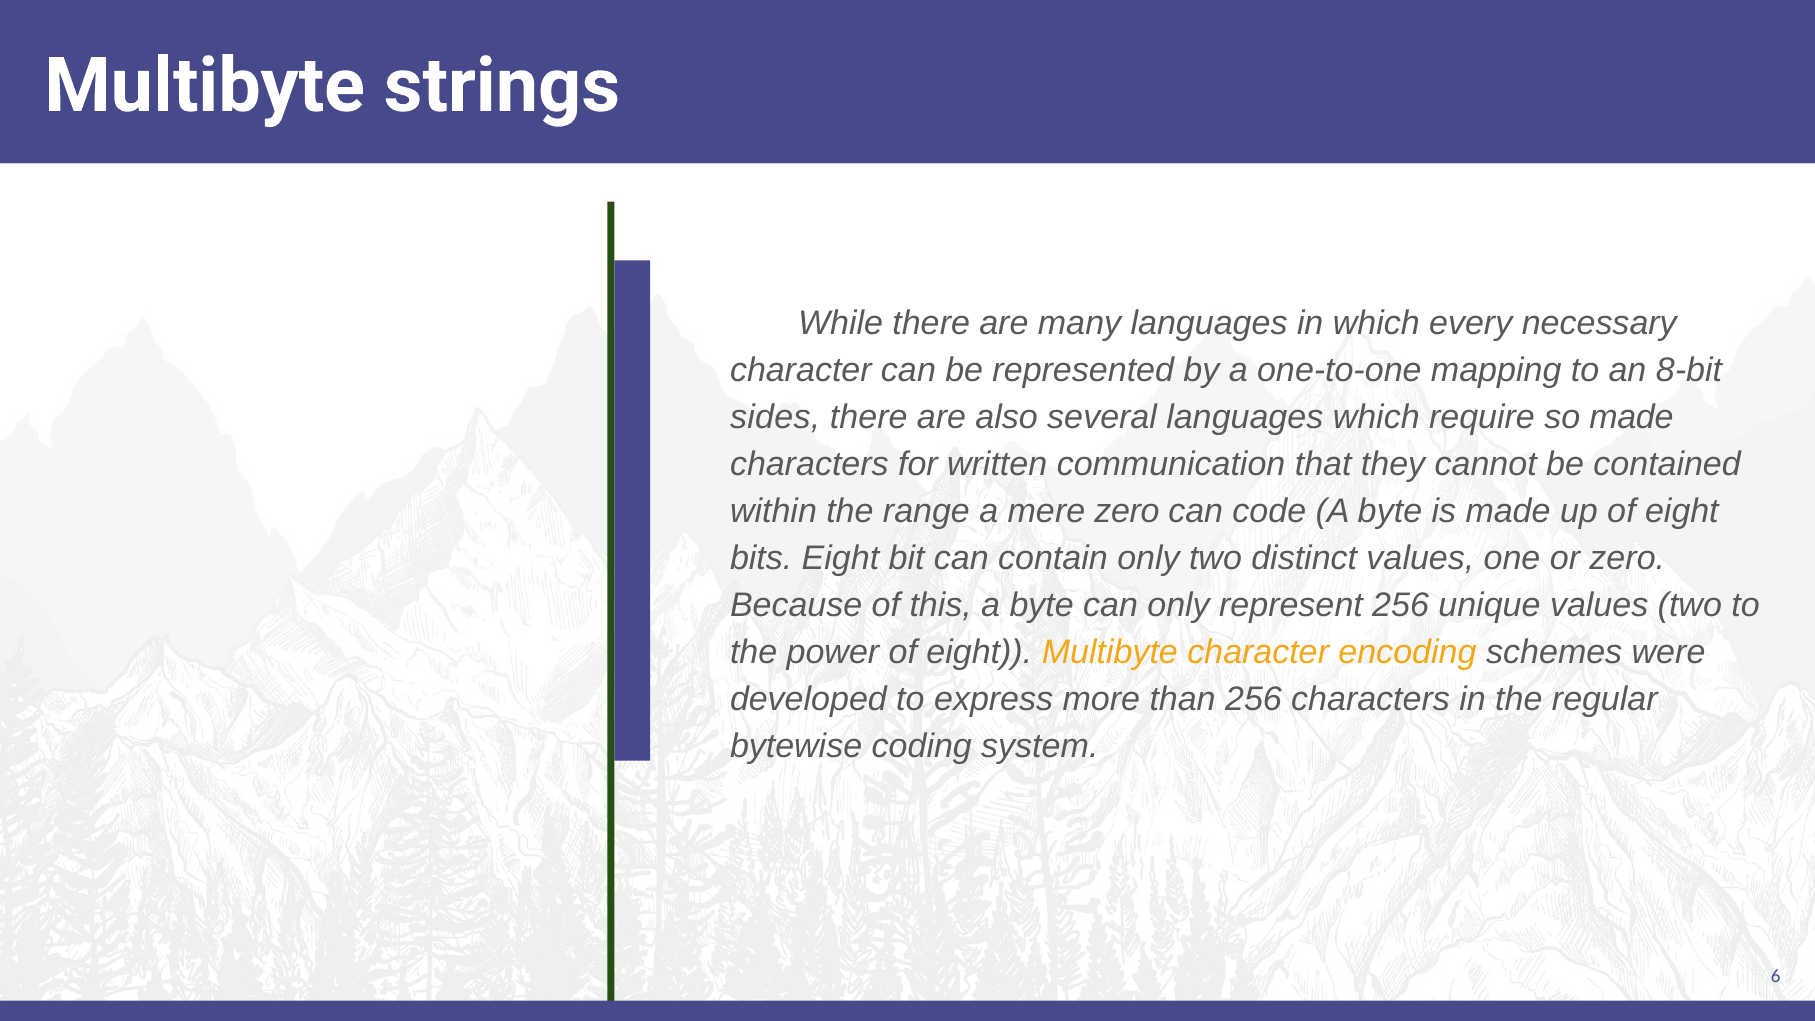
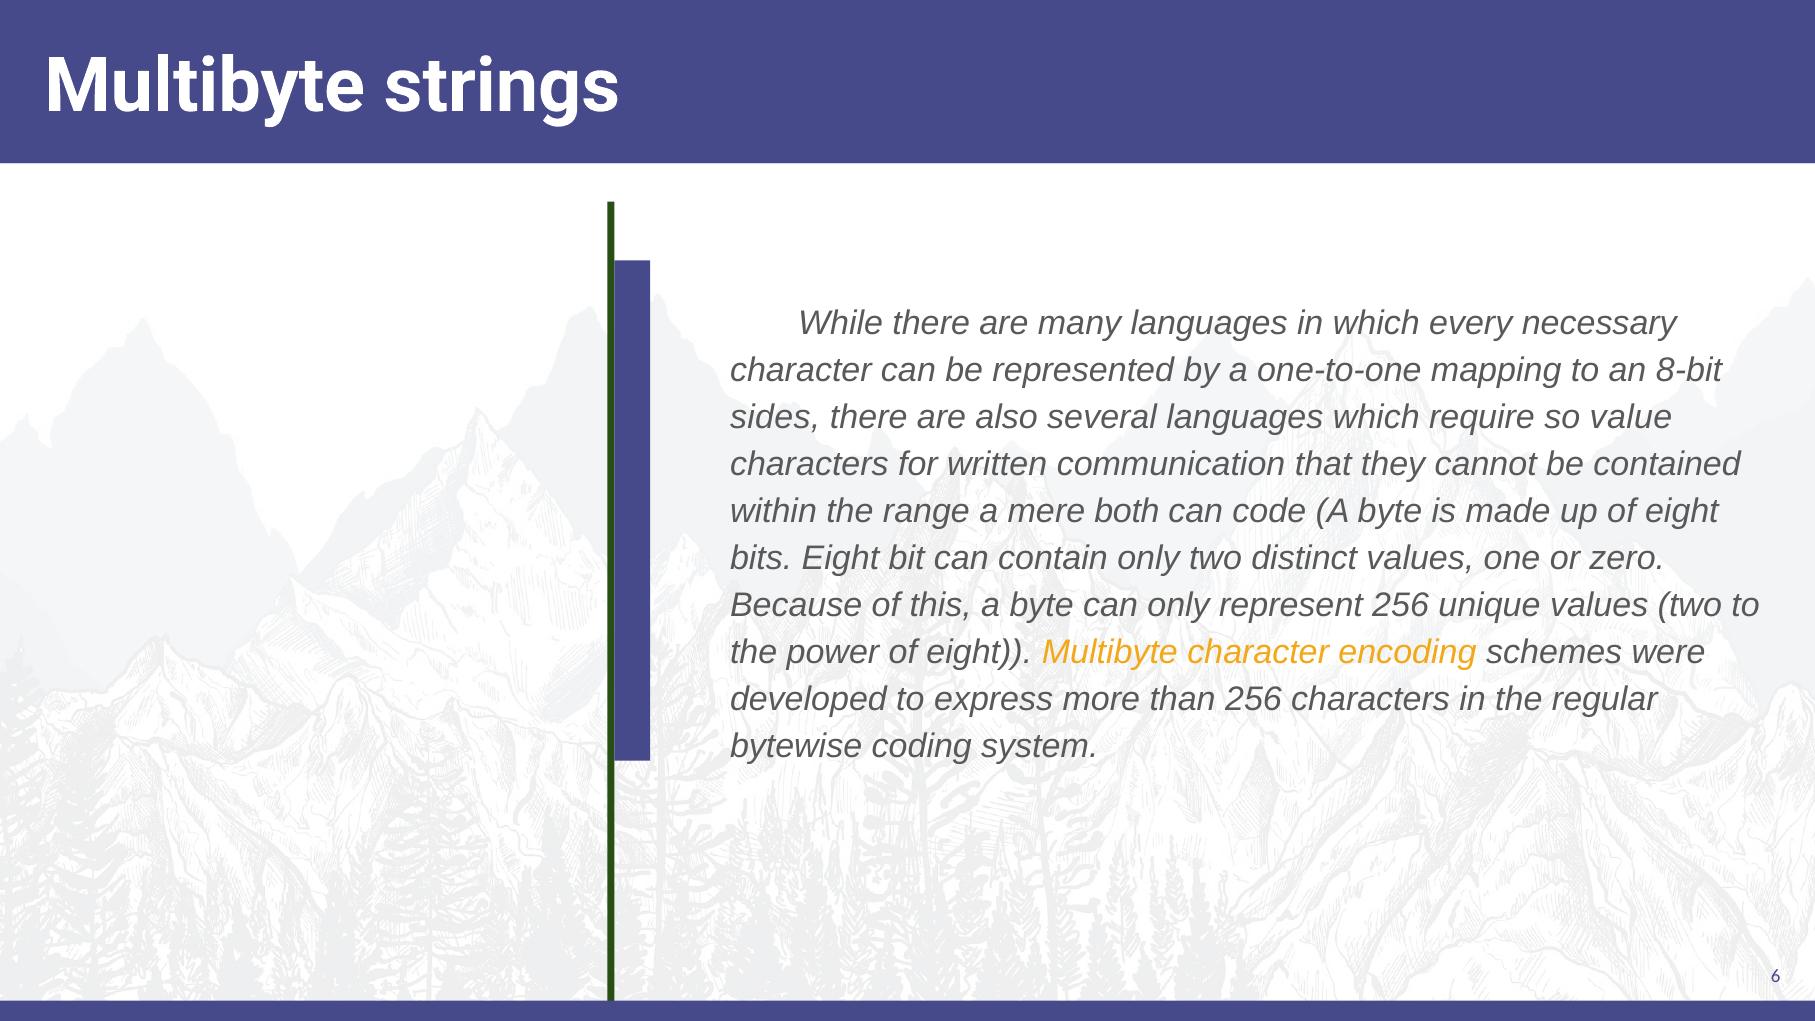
so made: made -> value (1631, 418)
mere zero: zero -> both (1127, 511)
